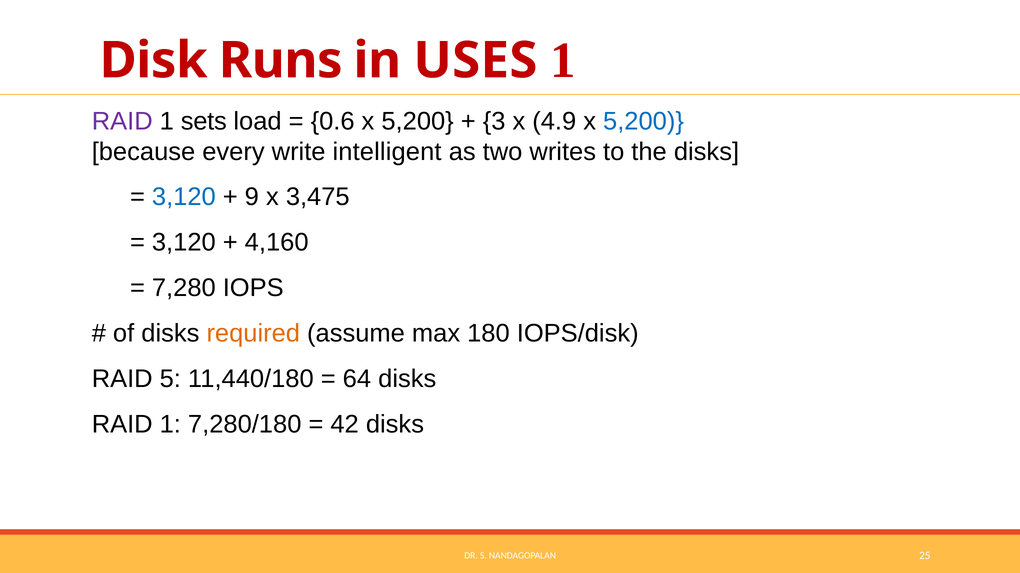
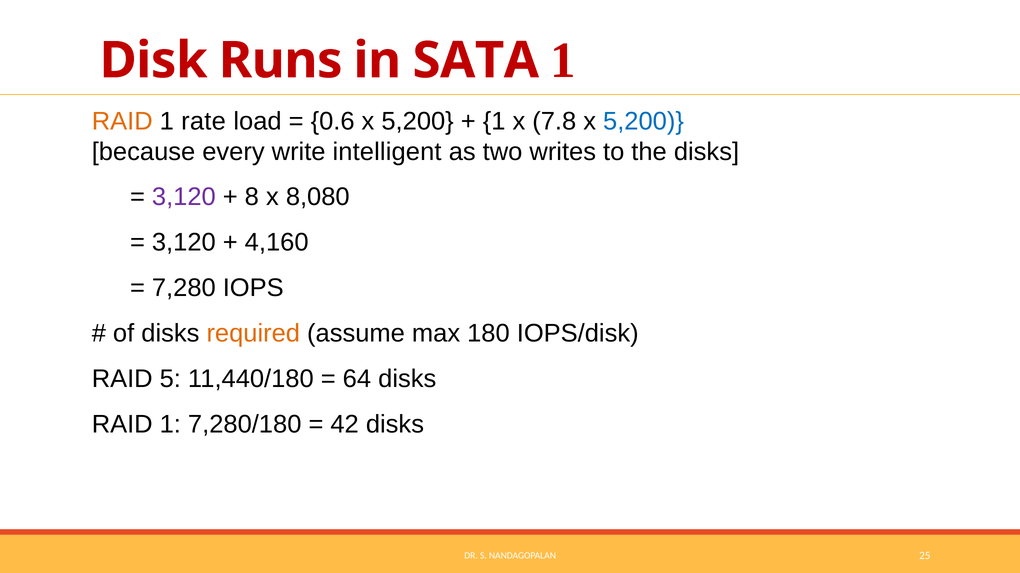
USES: USES -> SATA (476, 61)
RAID colour: purple -> orange (122, 121)
sets: sets -> rate (204, 121)
3: 3 -> 1 (494, 121)
4.9: 4.9 -> 7.8 (554, 121)
3,120 colour: blue -> purple (184, 197)
9: 9 -> 8 (252, 197)
3,475: 3,475 -> 8,080 (318, 197)
